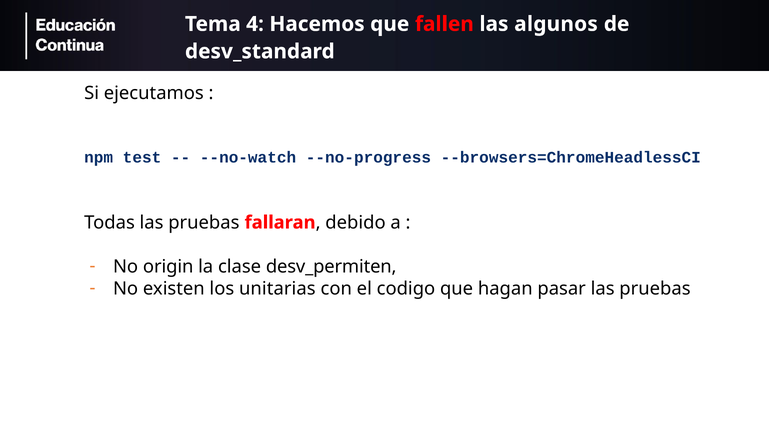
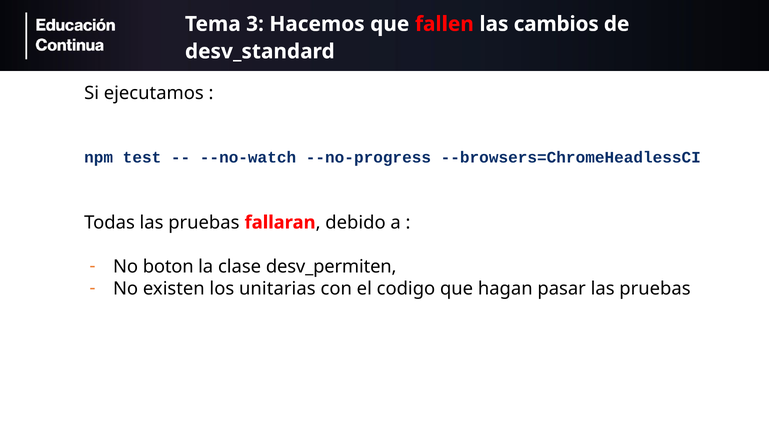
4: 4 -> 3 (255, 24)
algunos: algunos -> cambios (556, 24)
origin: origin -> boton (168, 267)
